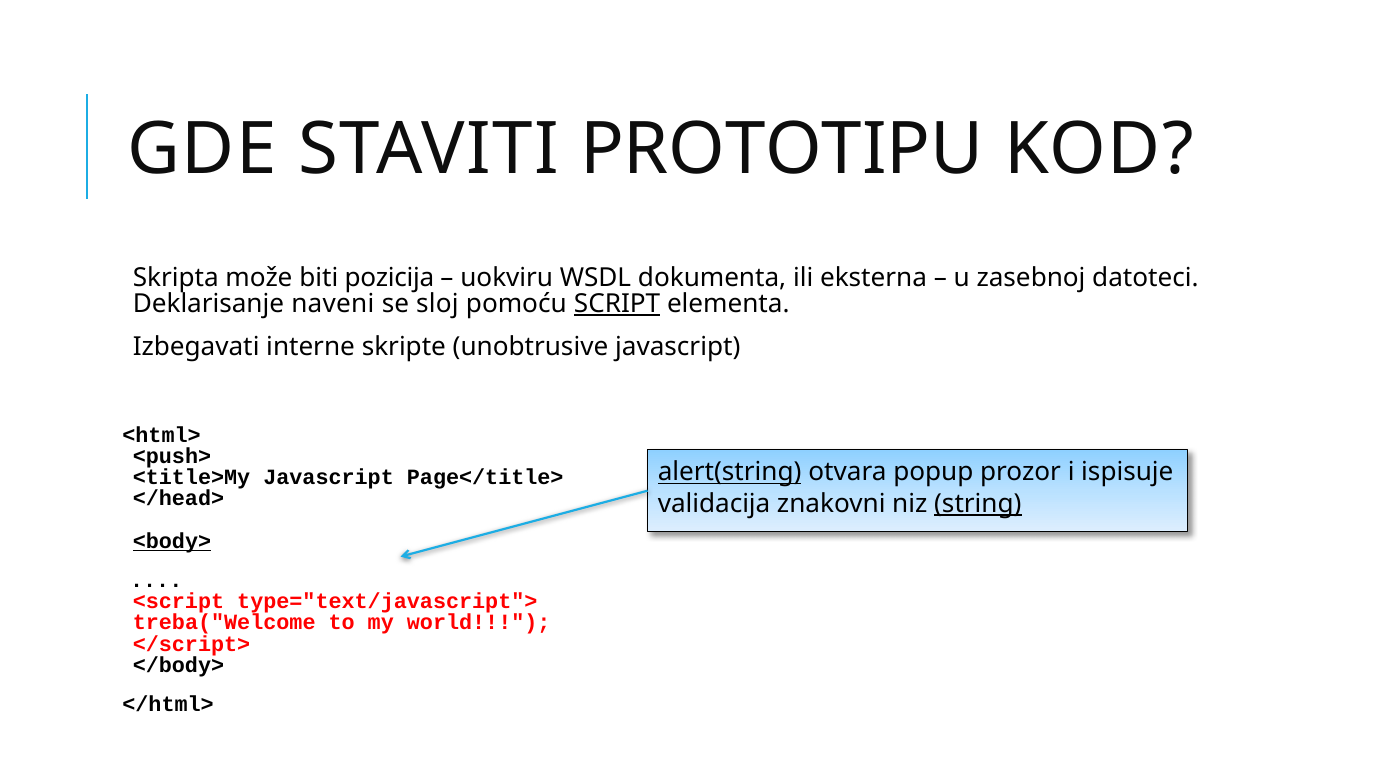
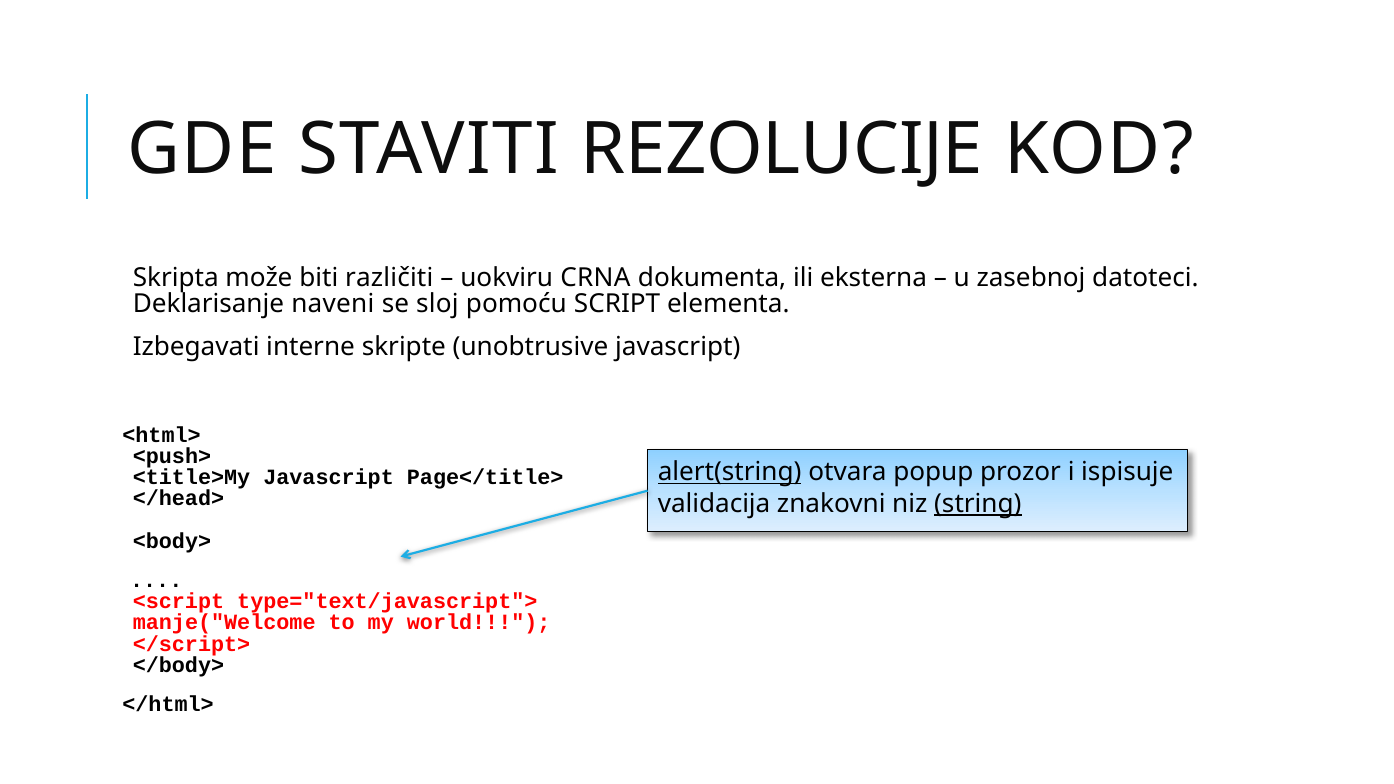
PROTOTIPU: PROTOTIPU -> REZOLUCIJE (782, 150)
pozicija: pozicija -> različiti (389, 278)
WSDL: WSDL -> CRNA (595, 278)
SCRIPT underline: present -> none (617, 304)
<body> underline: present -> none (172, 541)
treba("Welcome: treba("Welcome -> manje("Welcome (224, 623)
